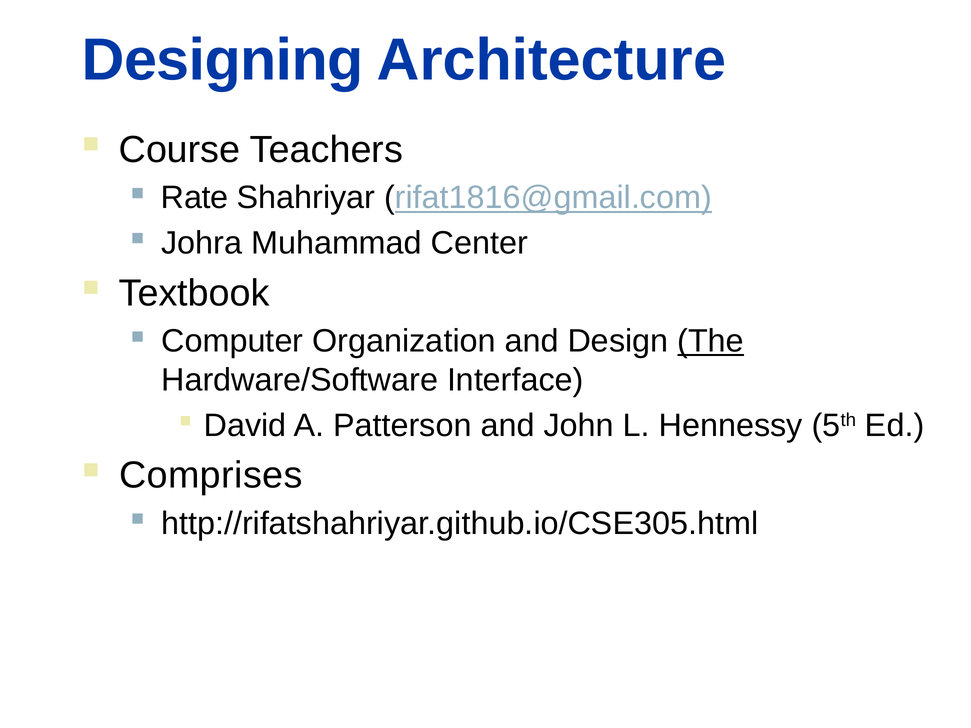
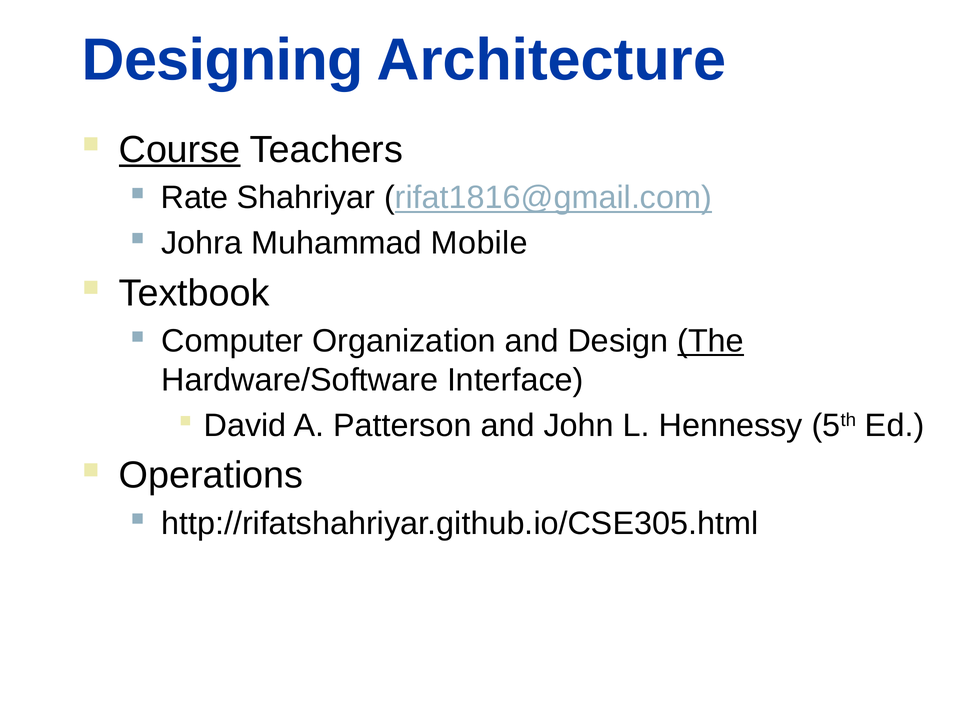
Course underline: none -> present (180, 150)
Center: Center -> Mobile (479, 243)
Comprises: Comprises -> Operations (211, 476)
